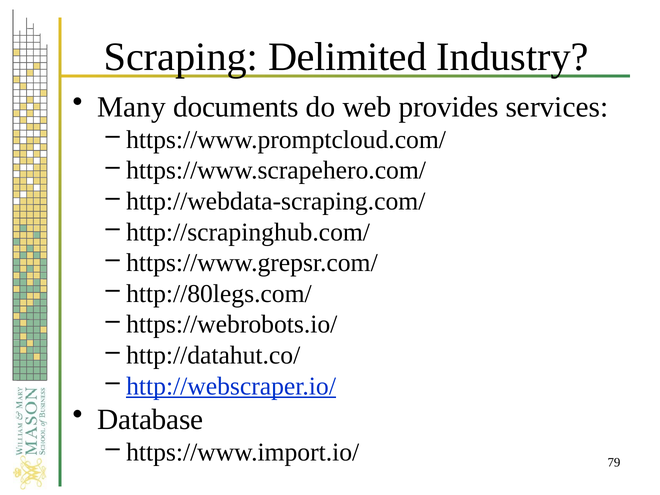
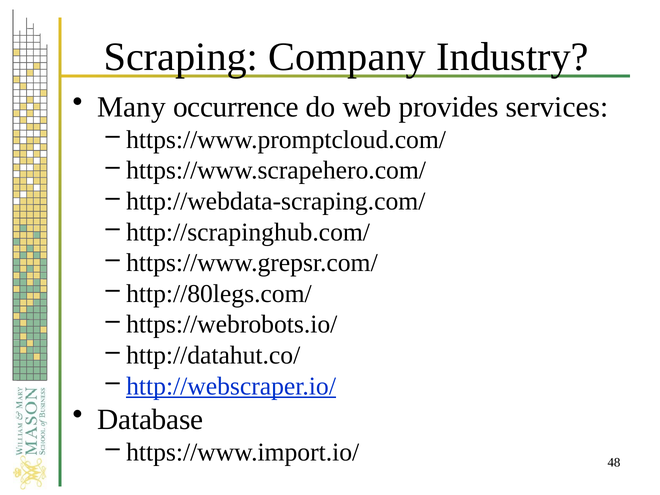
Delimited: Delimited -> Company (347, 57)
documents: documents -> occurrence (236, 107)
79: 79 -> 48 (614, 463)
